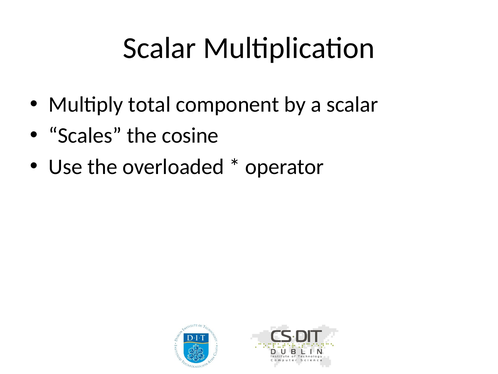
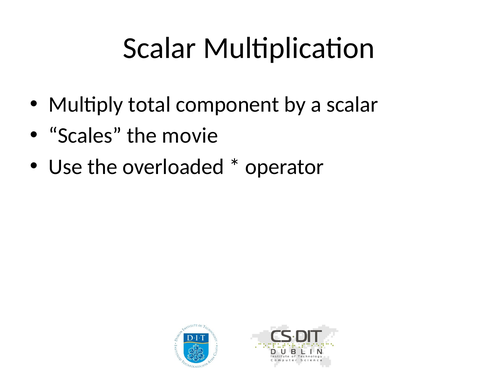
cosine: cosine -> movie (190, 135)
